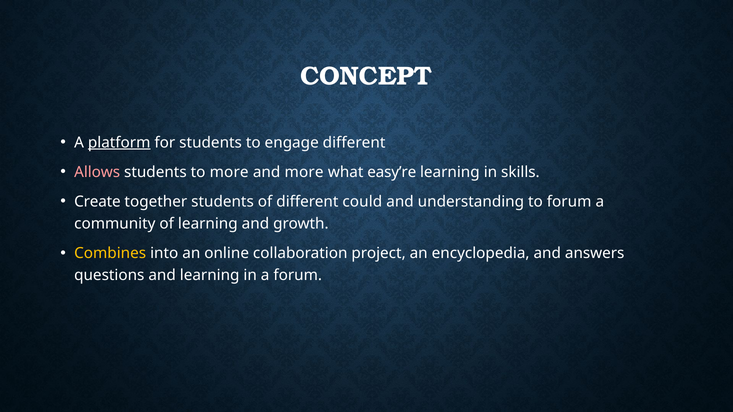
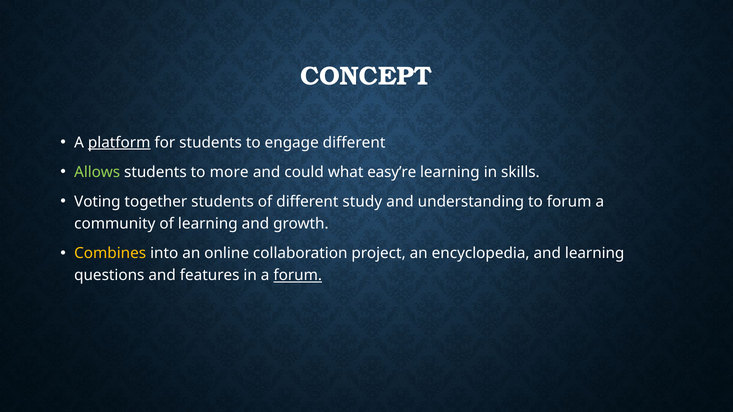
Allows colour: pink -> light green (97, 172)
and more: more -> could (304, 172)
Create: Create -> Voting (97, 202)
could: could -> study (362, 202)
and answers: answers -> learning (595, 254)
and learning: learning -> features (210, 276)
forum underline: none -> present (298, 276)
